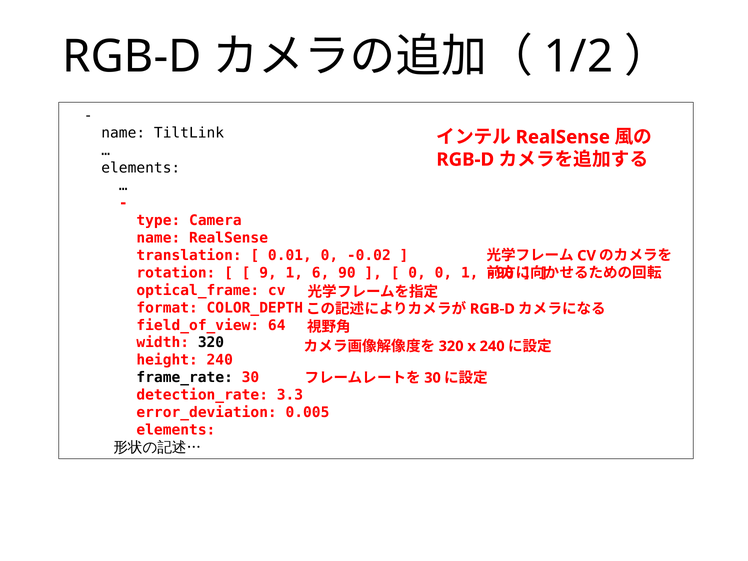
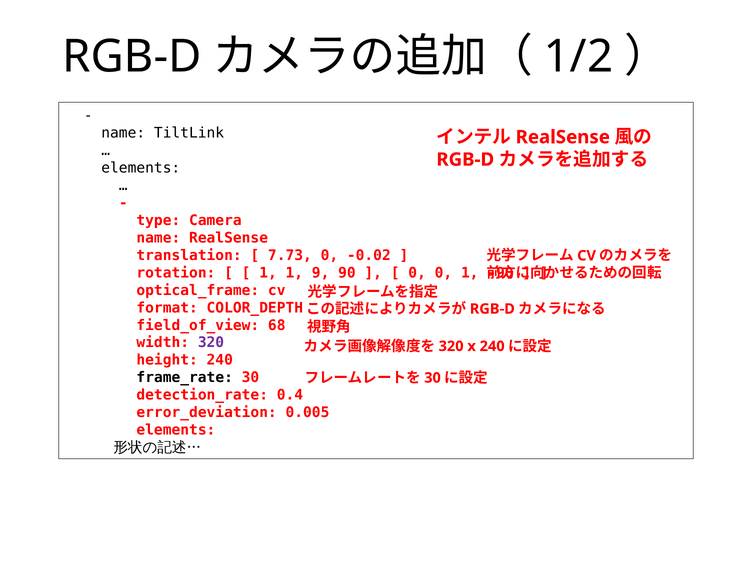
0.01: 0.01 -> 7.73 (290, 255)
9: 9 -> 1 (268, 273)
6: 6 -> 9 (321, 273)
64: 64 -> 68 (277, 325)
320 colour: black -> purple (211, 343)
3.3: 3.3 -> 0.4 (290, 395)
